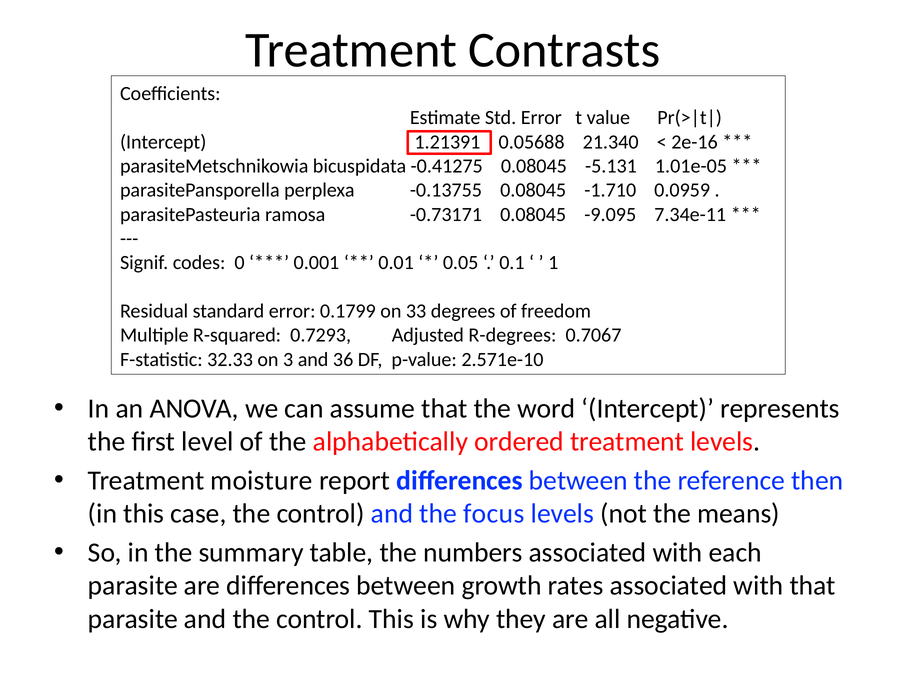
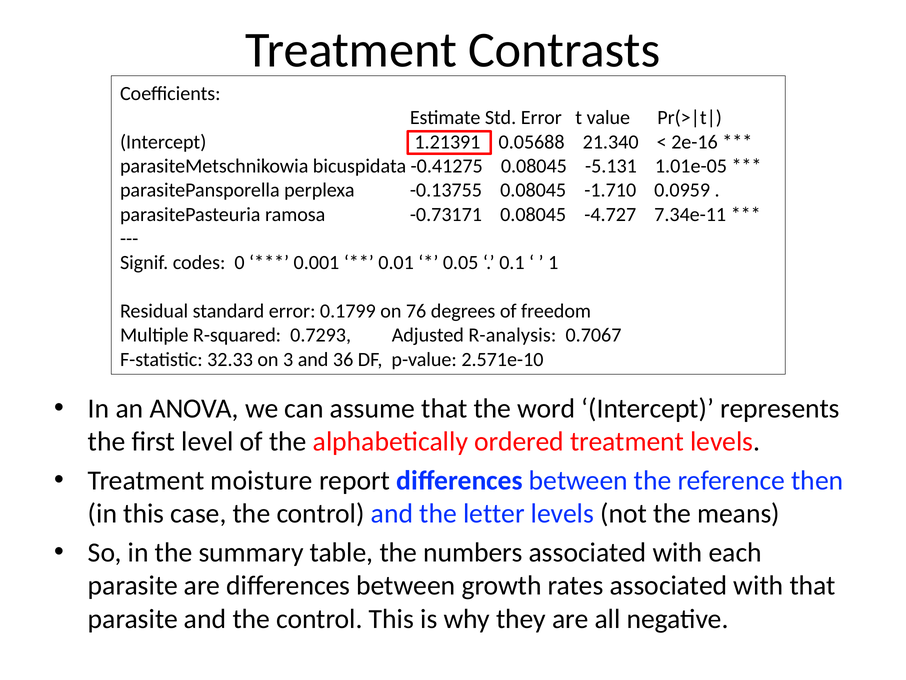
-9.095: -9.095 -> -4.727 (610, 214)
33: 33 -> 76 (416, 311)
R-degrees: R-degrees -> R-analysis (512, 335)
focus: focus -> letter (494, 513)
